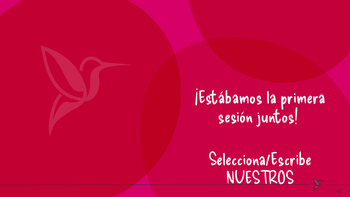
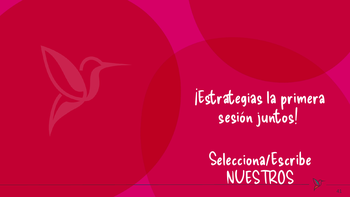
¡Estábamos: ¡Estábamos -> ¡Estrategias (229, 98)
